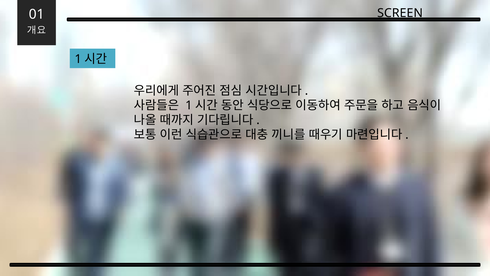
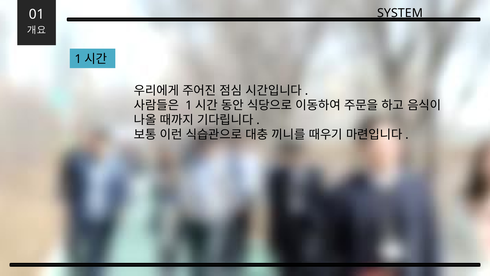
SCREEN: SCREEN -> SYSTEM (400, 13)
